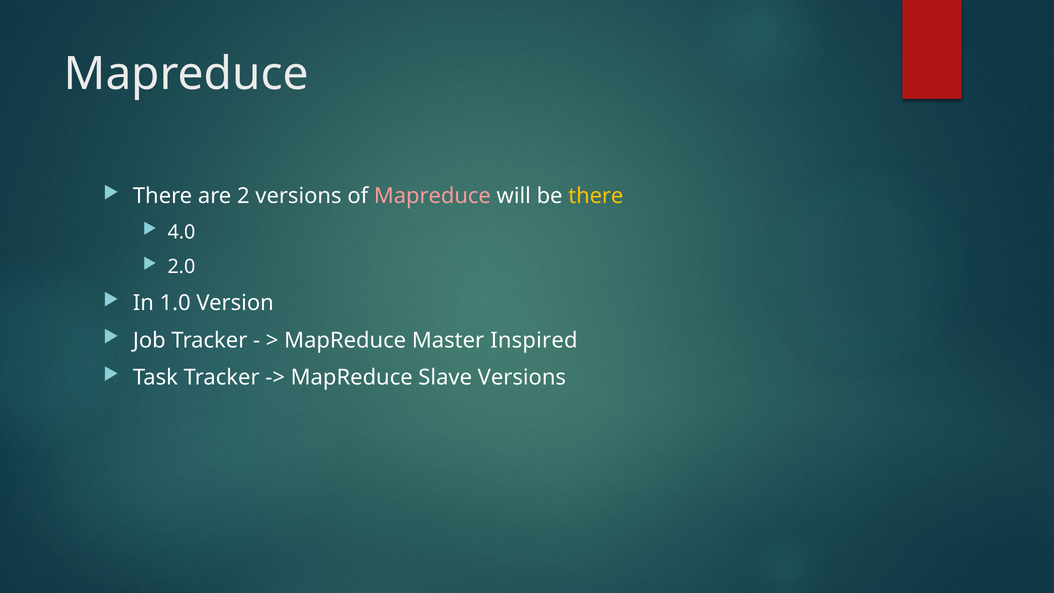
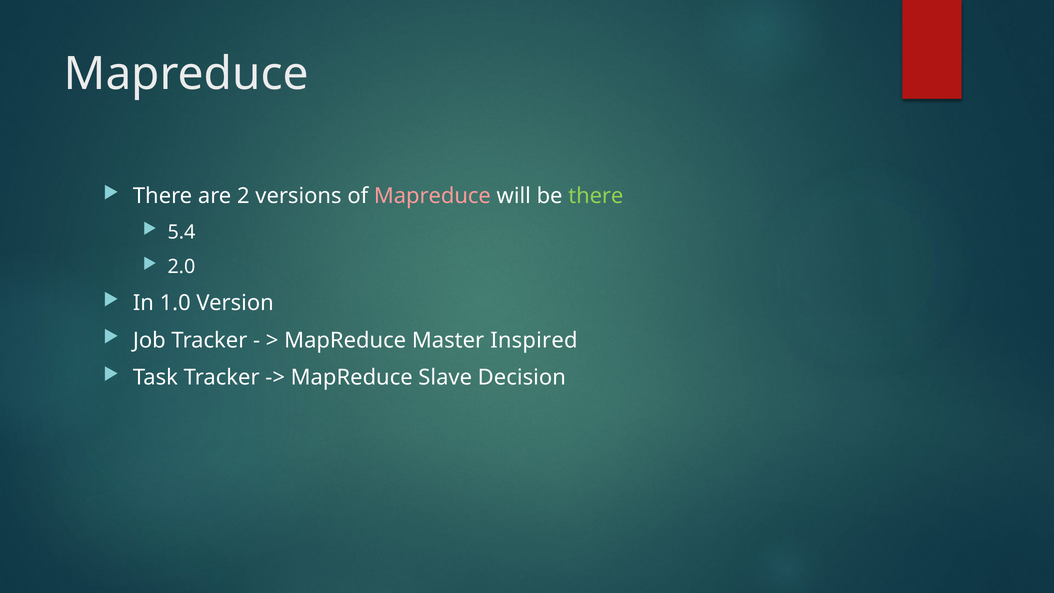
there colour: yellow -> light green (596, 196)
4.0: 4.0 -> 5.4 (181, 232)
Slave Versions: Versions -> Decision (522, 378)
